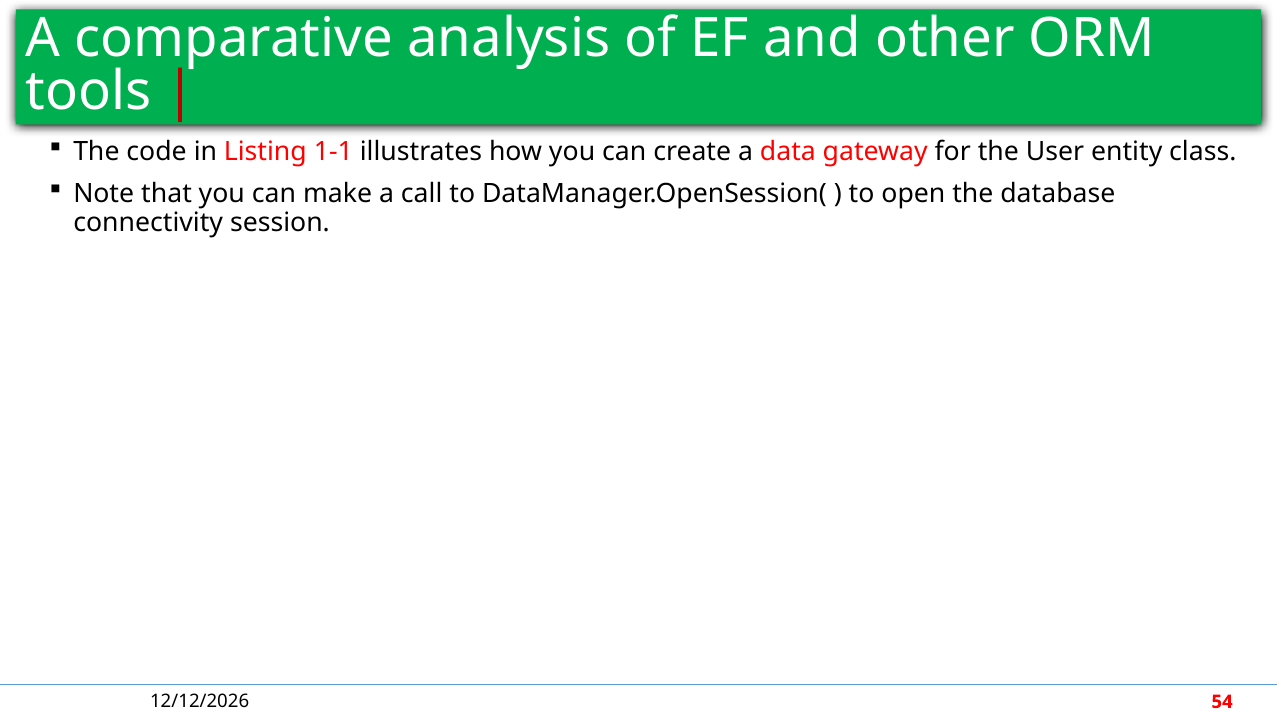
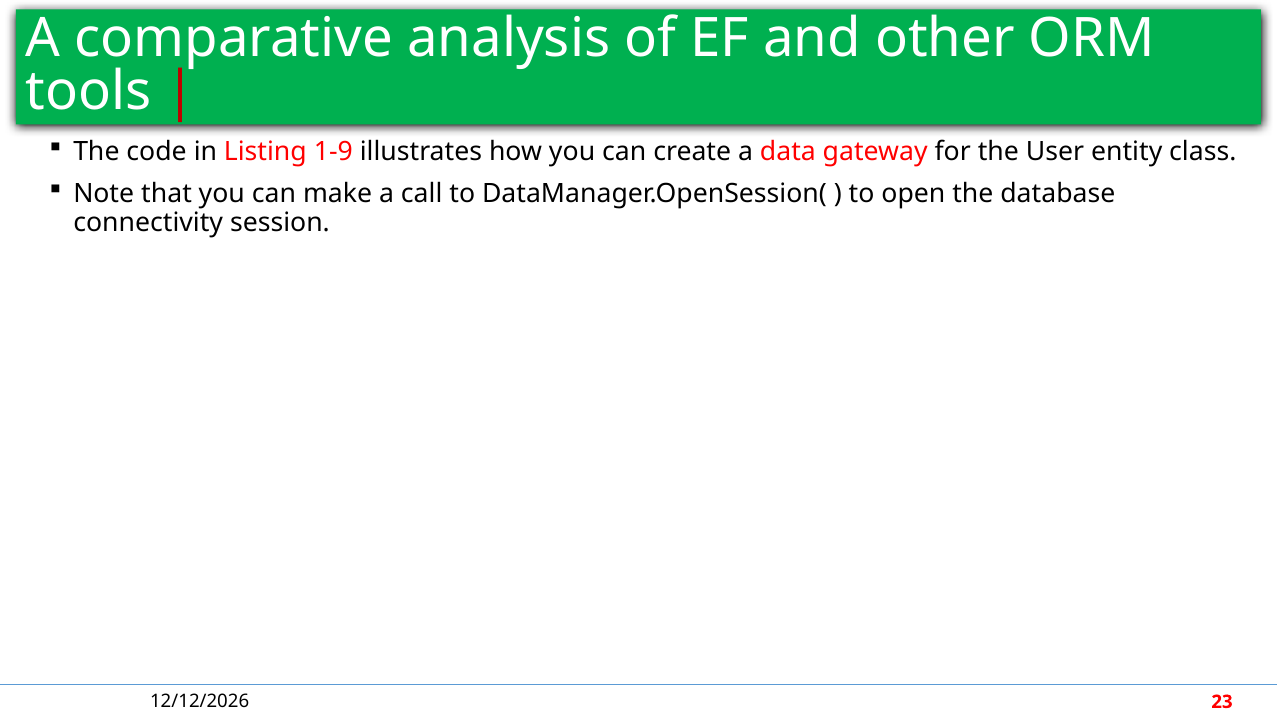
1-1: 1-1 -> 1-9 (333, 152)
54: 54 -> 23 (1222, 702)
